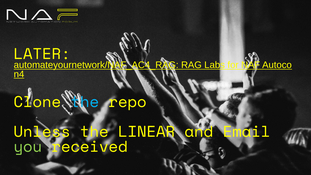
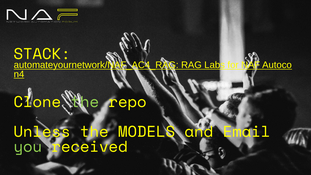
LATER: LATER -> STACK (42, 54)
the colour: light blue -> light green (85, 102)
LINEAR: LINEAR -> MODELS (147, 132)
